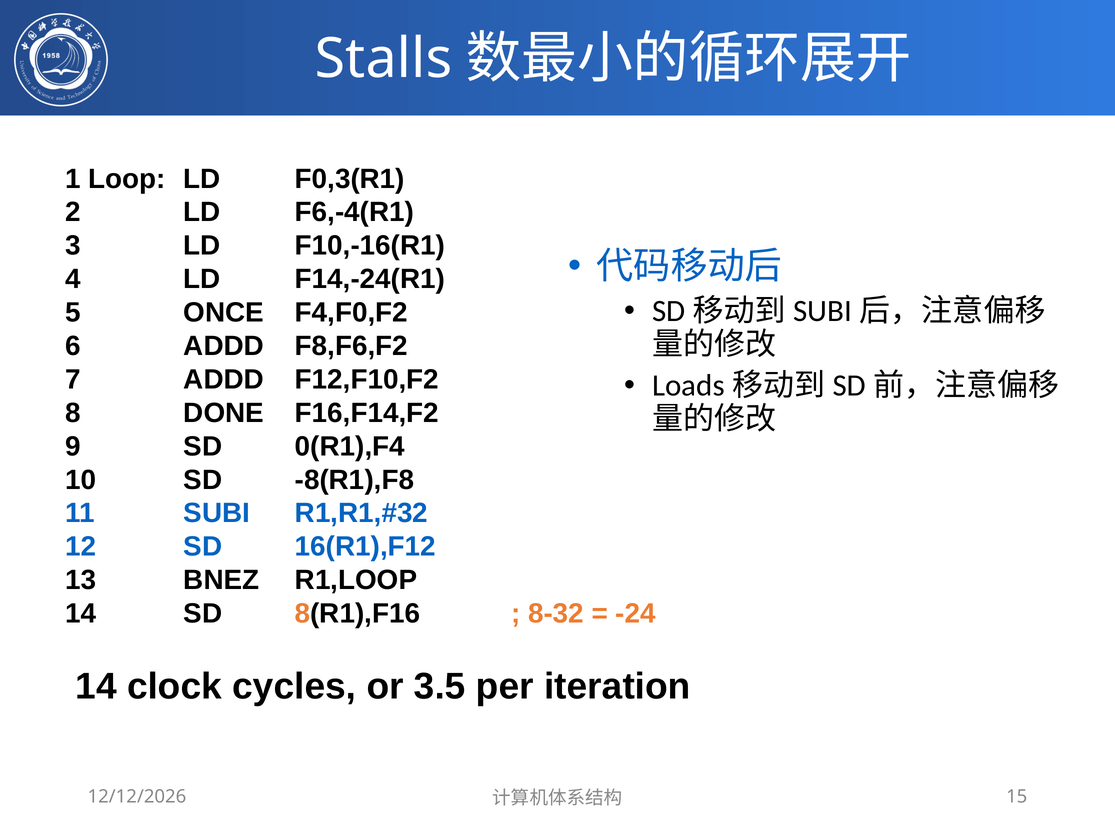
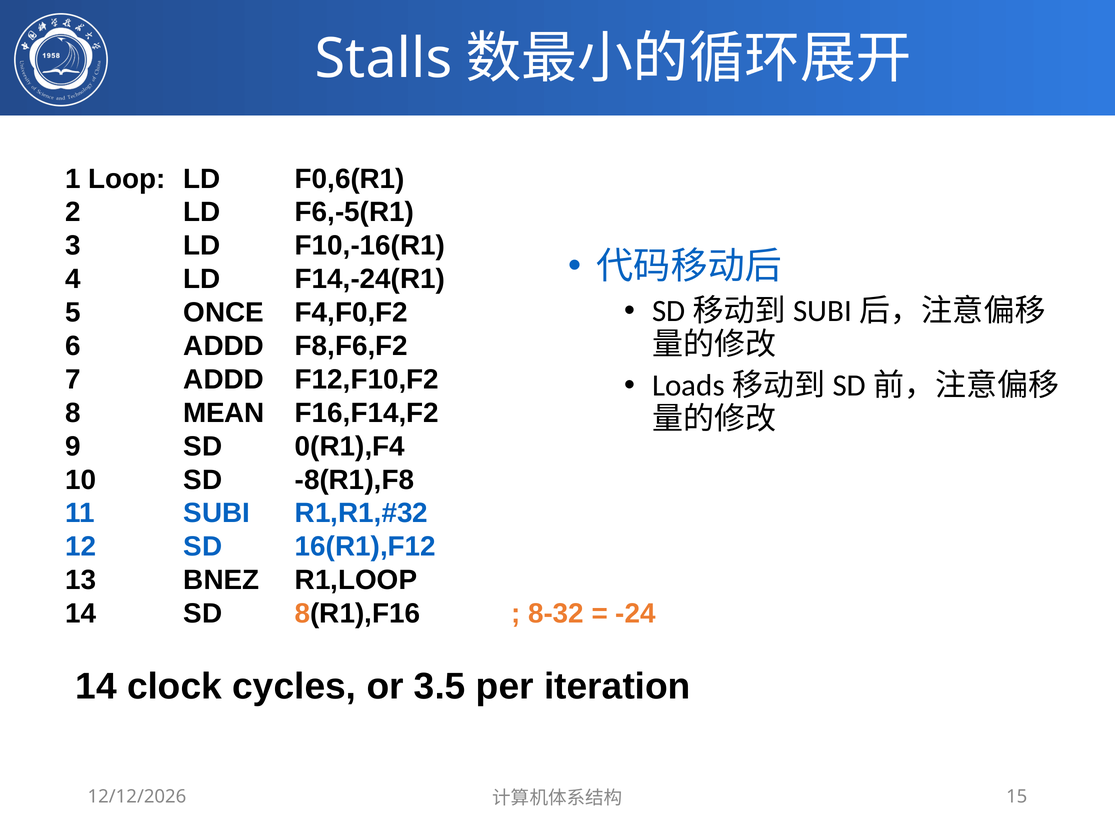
F0,3(R1: F0,3(R1 -> F0,6(R1 (350, 179)
F6,-4(R1: F6,-4(R1 -> F6,-5(R1 (354, 212)
DONE: DONE -> MEAN (224, 413)
